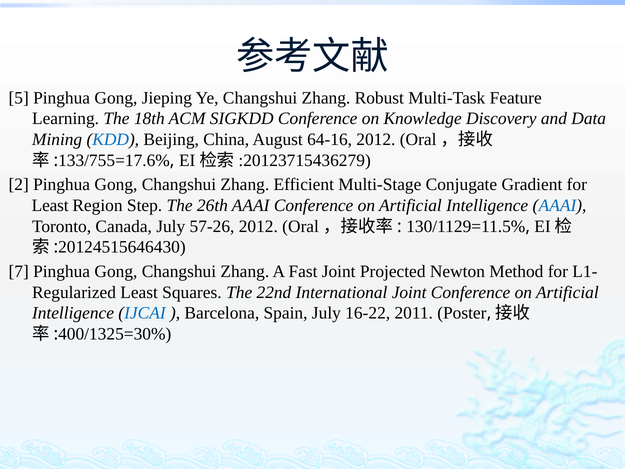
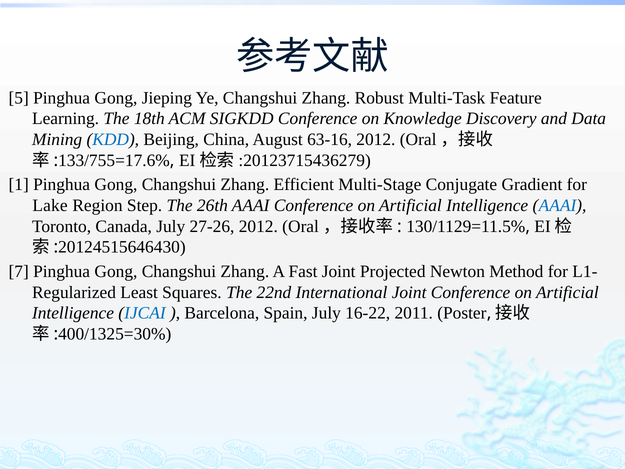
64-16: 64-16 -> 63-16 (330, 139)
2: 2 -> 1 (19, 185)
Least: Least -> Lake (50, 205)
57-26: 57-26 -> 27-26 (212, 226)
